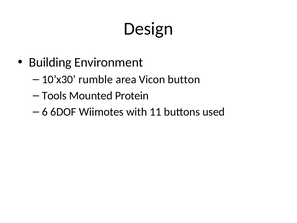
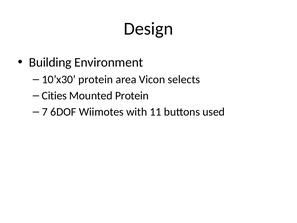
10’x30 rumble: rumble -> protein (96, 79)
button: button -> selects (184, 79)
Tools: Tools -> Cities (54, 96)
6: 6 -> 7 (45, 112)
